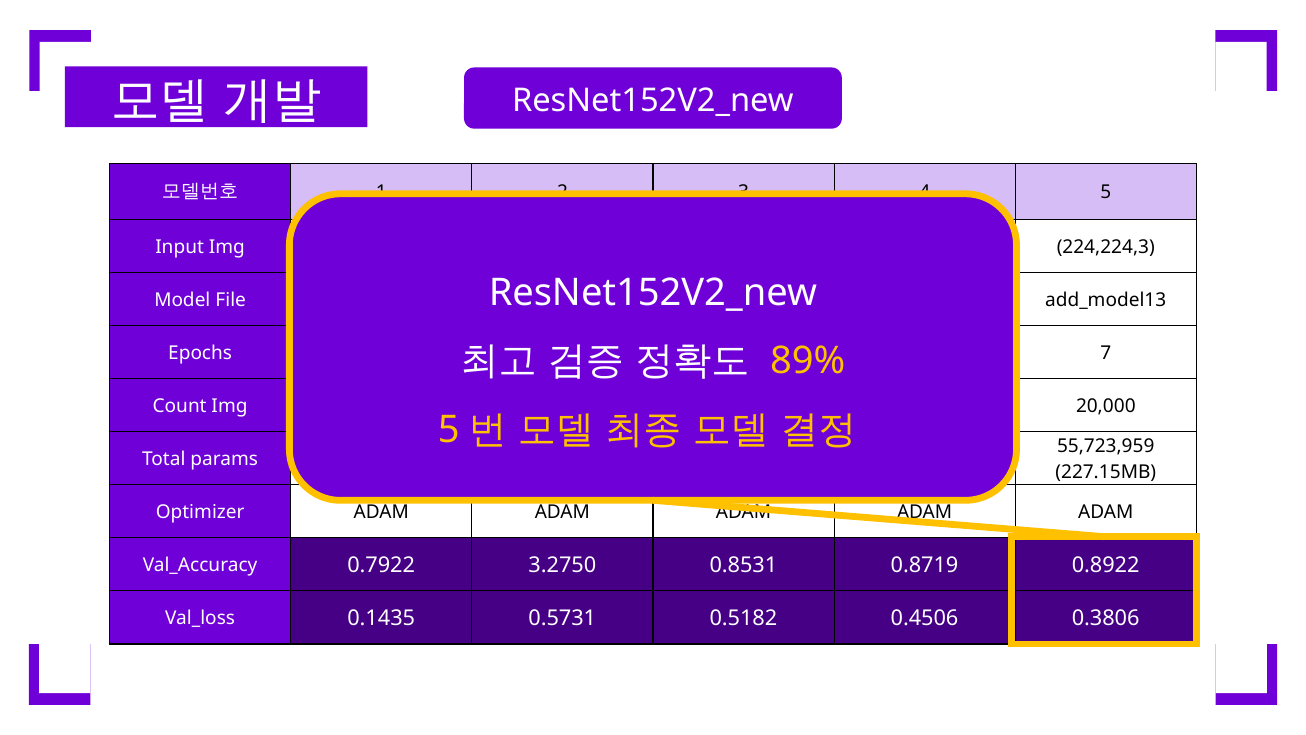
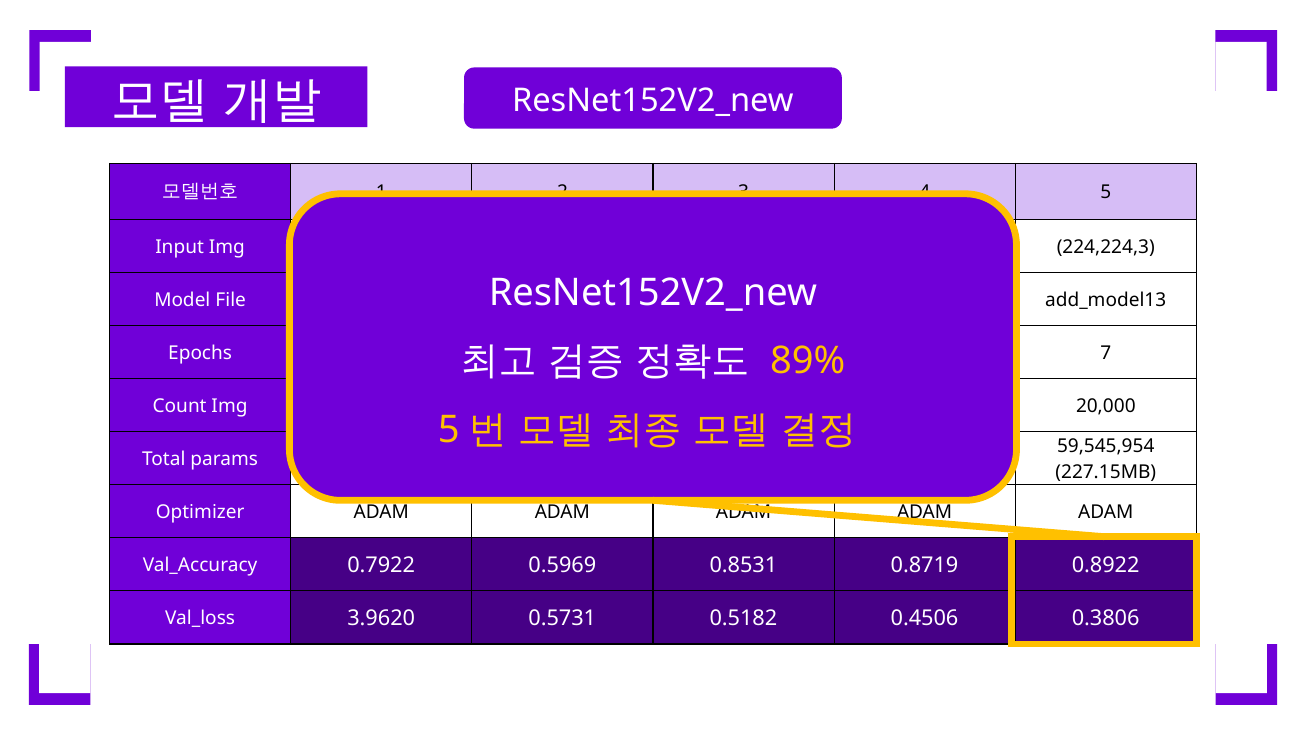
55,723,959: 55,723,959 -> 59,545,954 (1106, 446)
3.2750: 3.2750 -> 0.5969 (562, 565)
0.1435: 0.1435 -> 3.9620 (381, 618)
